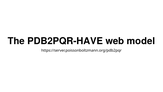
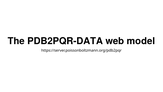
PDB2PQR-HAVE: PDB2PQR-HAVE -> PDB2PQR-DATA (65, 41)
